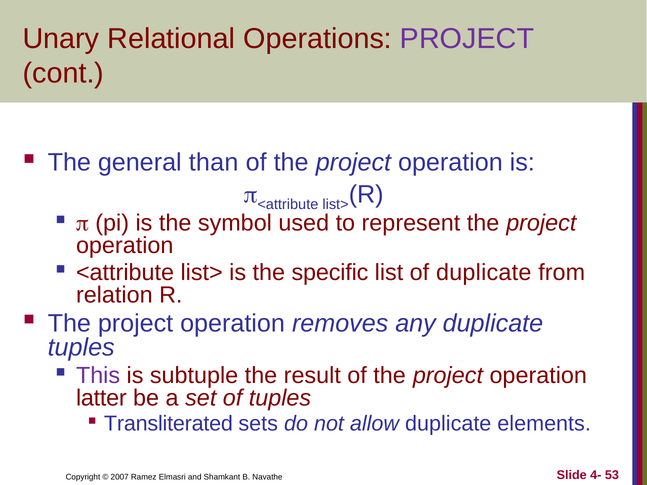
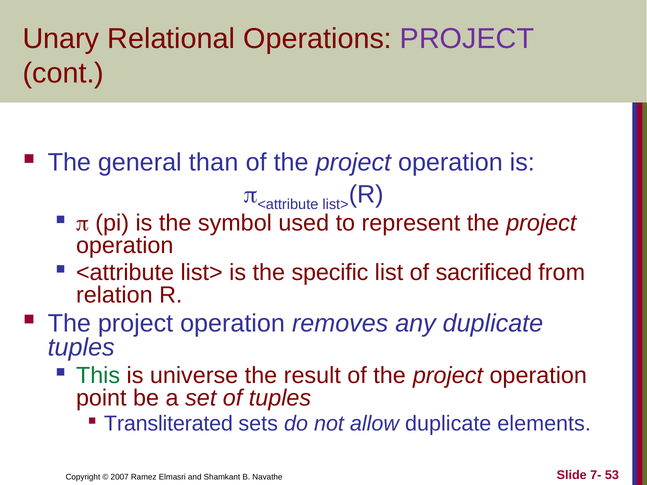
of duplicate: duplicate -> sacrificed (484, 273)
This colour: purple -> green (98, 376)
subtuple: subtuple -> universe (194, 376)
latter: latter -> point (101, 398)
4-: 4- -> 7- (596, 475)
